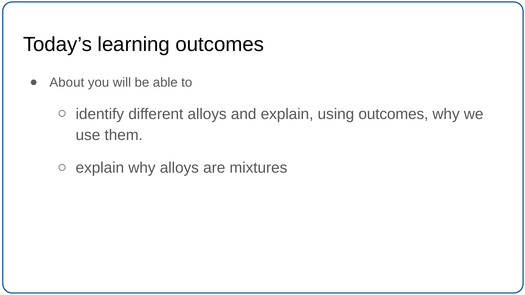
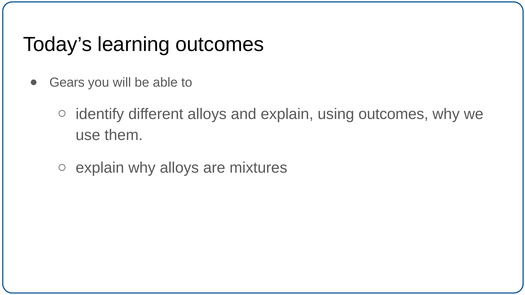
About: About -> Gears (67, 83)
